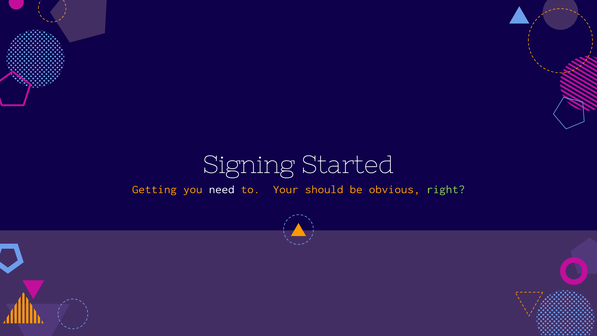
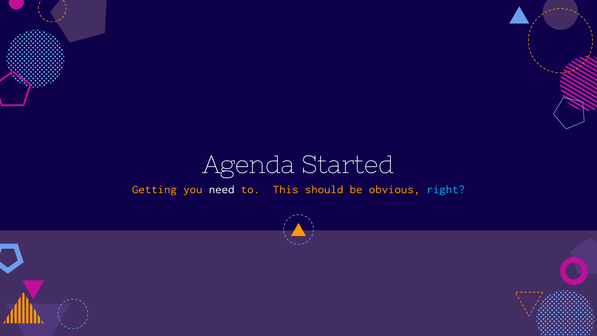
Signing: Signing -> Agenda (249, 165)
Your: Your -> This (286, 189)
right colour: light green -> light blue (446, 189)
